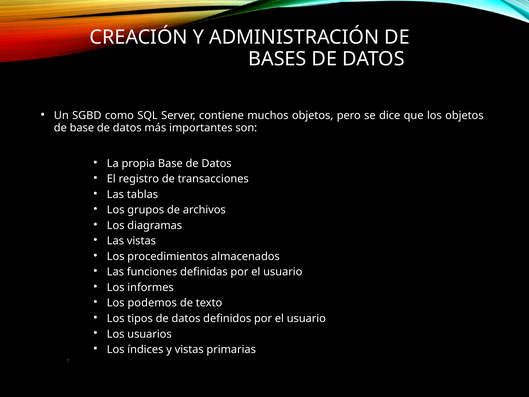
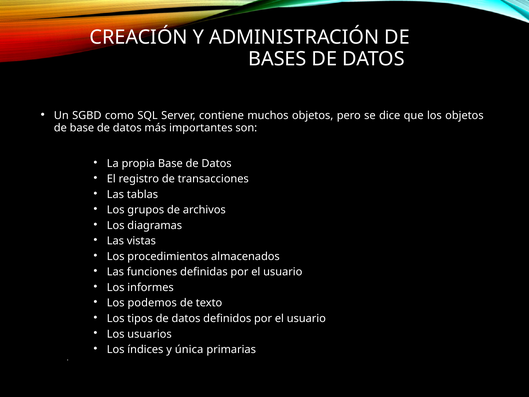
y vistas: vistas -> única (189, 349)
